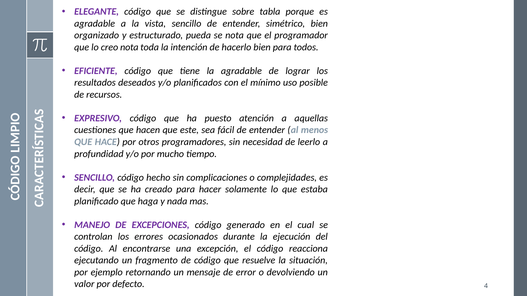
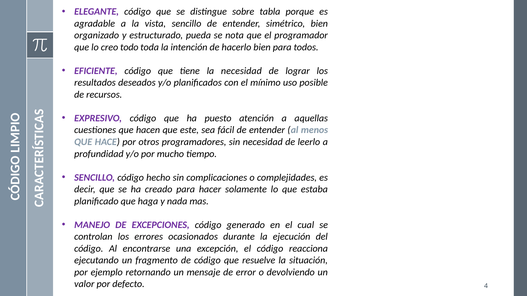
creo nota: nota -> todo (129, 47)
la agradable: agradable -> necesidad (241, 71)
